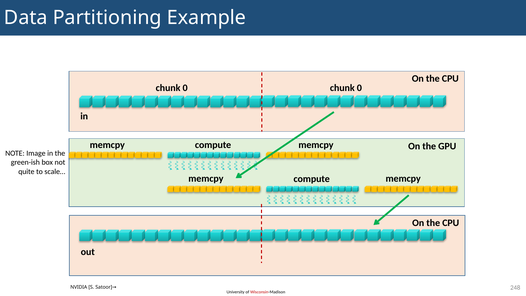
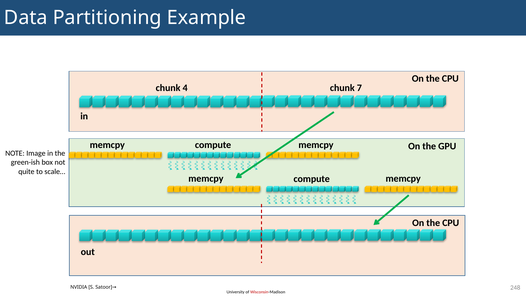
0: 0 -> 4 (185, 88)
0: 0 -> 7 (359, 88)
